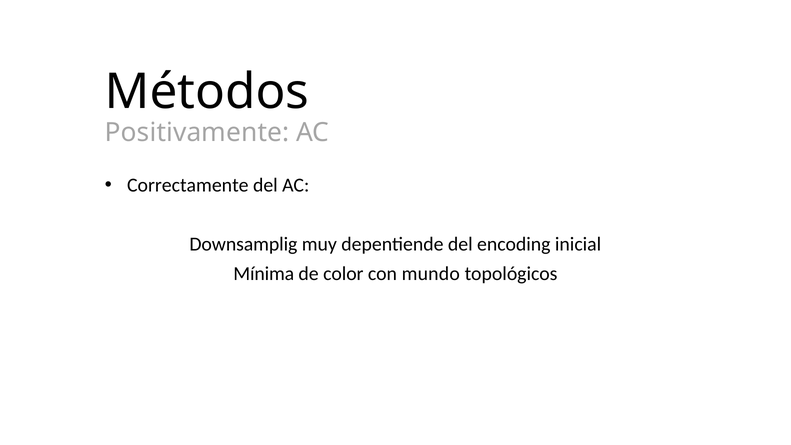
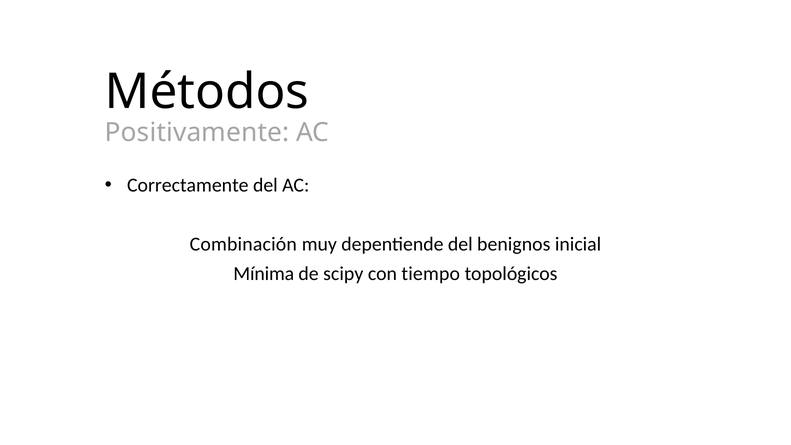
Downsamplig: Downsamplig -> Combinación (243, 244)
encoding: encoding -> benignos (514, 244)
color: color -> scipy (343, 274)
mundo: mundo -> tiempo (431, 274)
